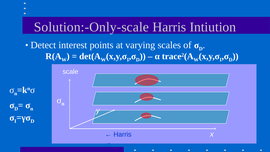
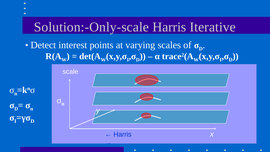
Intiution: Intiution -> Iterative (213, 27)
